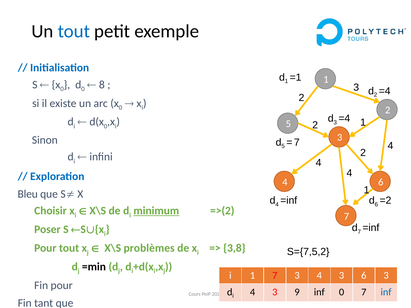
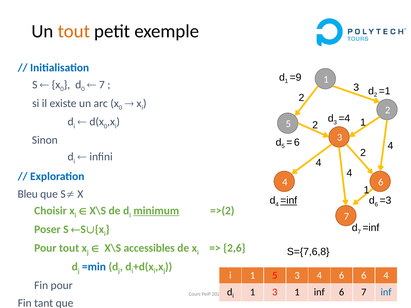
tout colour: blue -> orange (74, 31)
=1: =1 -> =9 (296, 77)
8: 8 -> 7 (102, 85)
2 =4: =4 -> =1 (385, 91)
7: 7 -> 6 (297, 142)
=inf underline: none -> present (289, 201)
=2: =2 -> =3 (385, 201)
problèmes: problèmes -> accessibles (149, 248)
3,8: 3,8 -> 2,6 (234, 248)
S={7,5,2: S={7,5,2 -> S={7,6,8 (308, 252)
=min colour: black -> blue (94, 267)
1 7: 7 -> 5 (275, 276)
3 4 3: 3 -> 6 (342, 276)
6 3: 3 -> 4 (386, 276)
4: 4 -> 1 (253, 292)
3 9: 9 -> 1 (297, 292)
inf 0: 0 -> 6 (342, 292)
